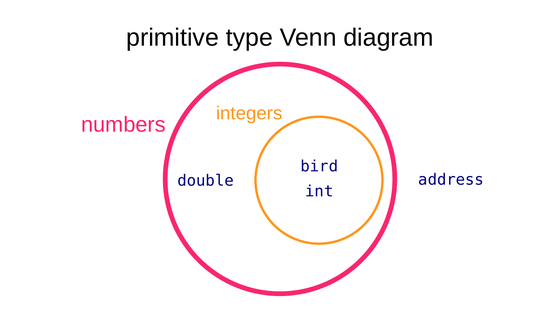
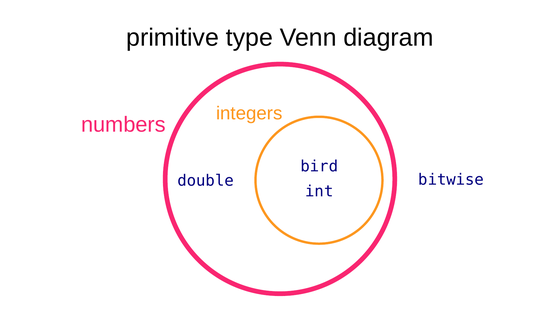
address: address -> bitwise (451, 180)
